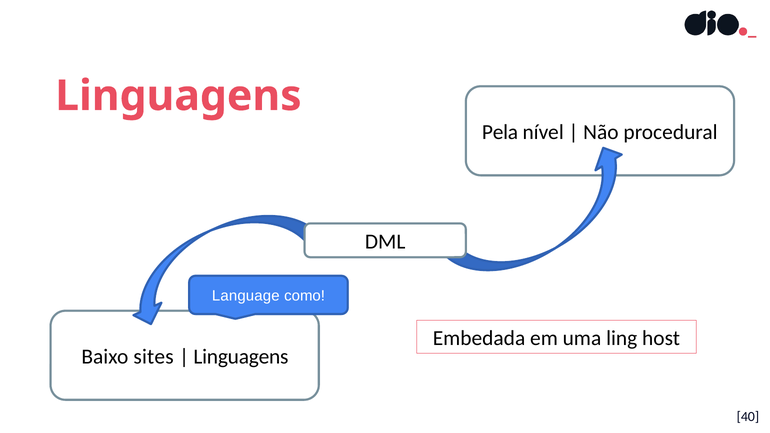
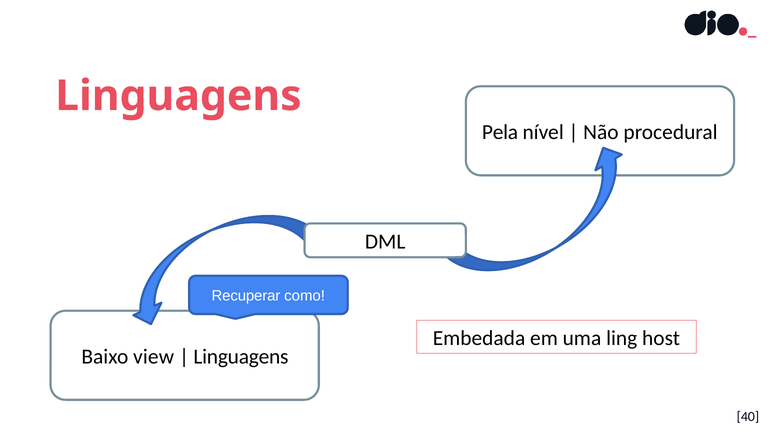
Language: Language -> Recuperar (246, 296)
sites: sites -> view (154, 357)
